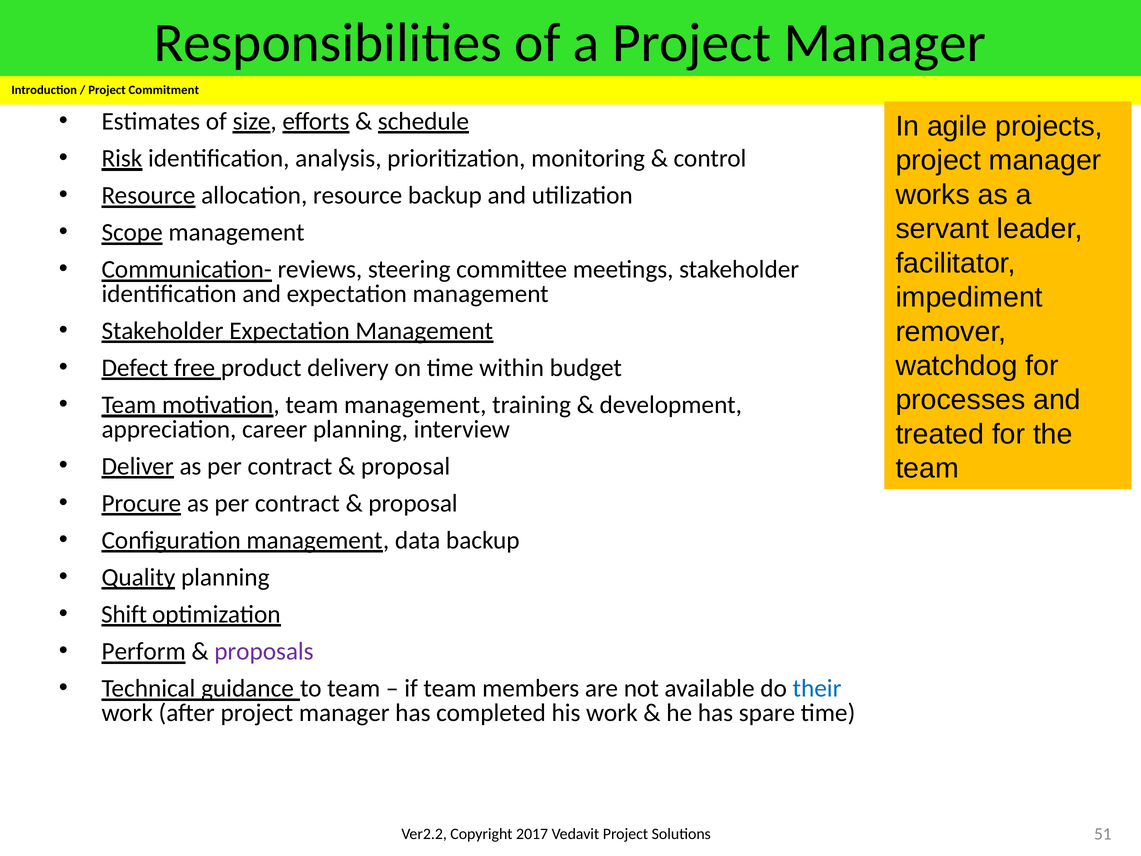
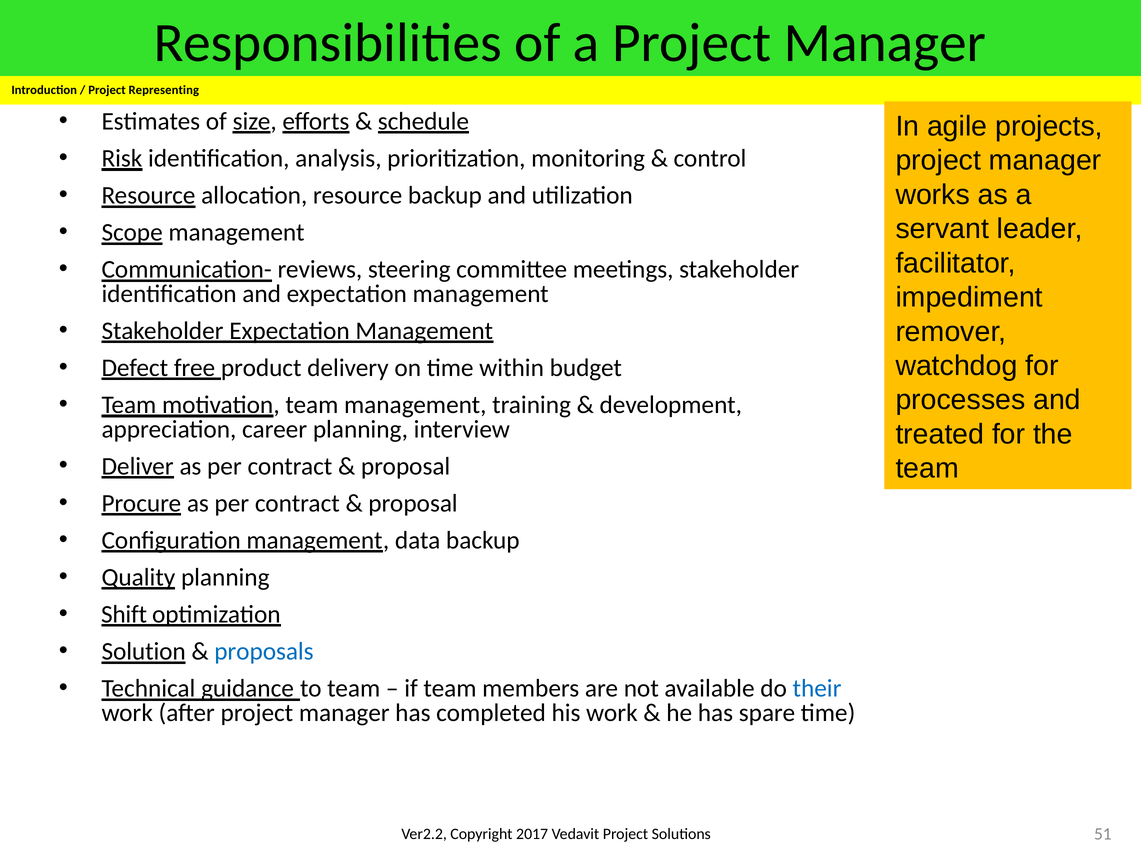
Commitment: Commitment -> Representing (164, 90)
Perform: Perform -> Solution (144, 651)
proposals colour: purple -> blue (264, 651)
